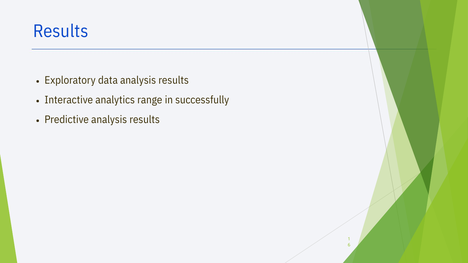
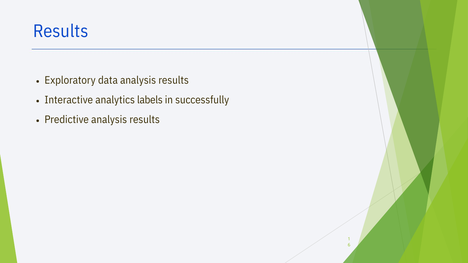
range: range -> labels (150, 100)
